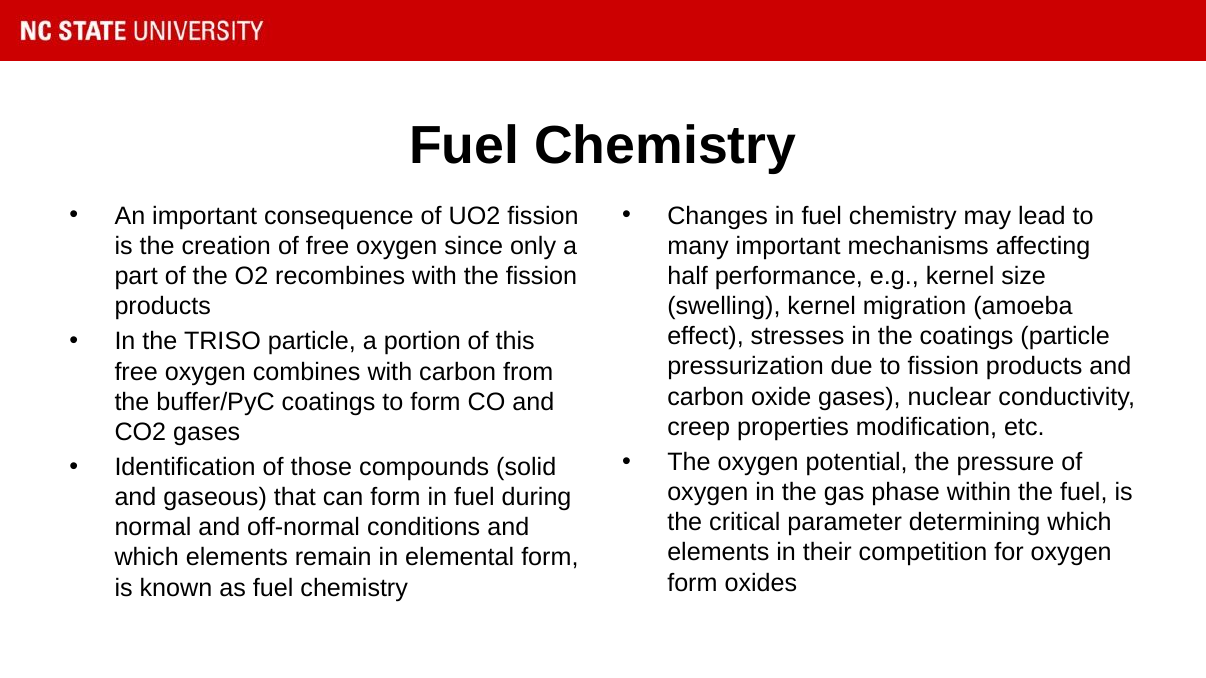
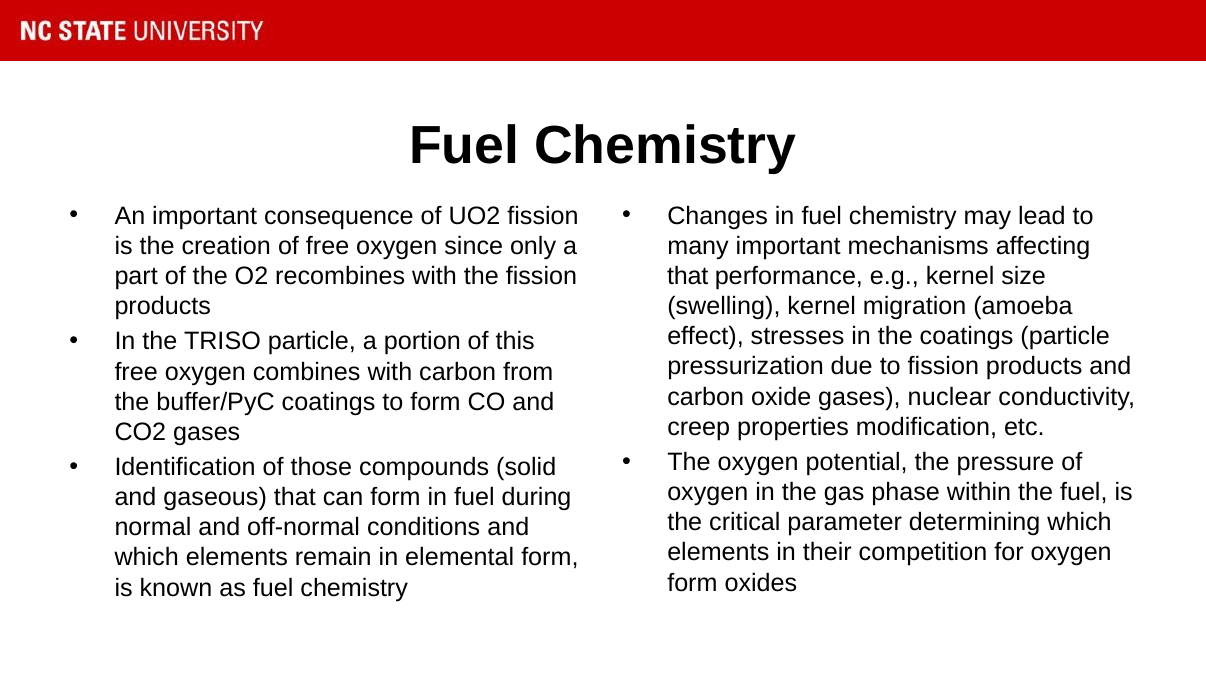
half: half -> that (688, 276)
